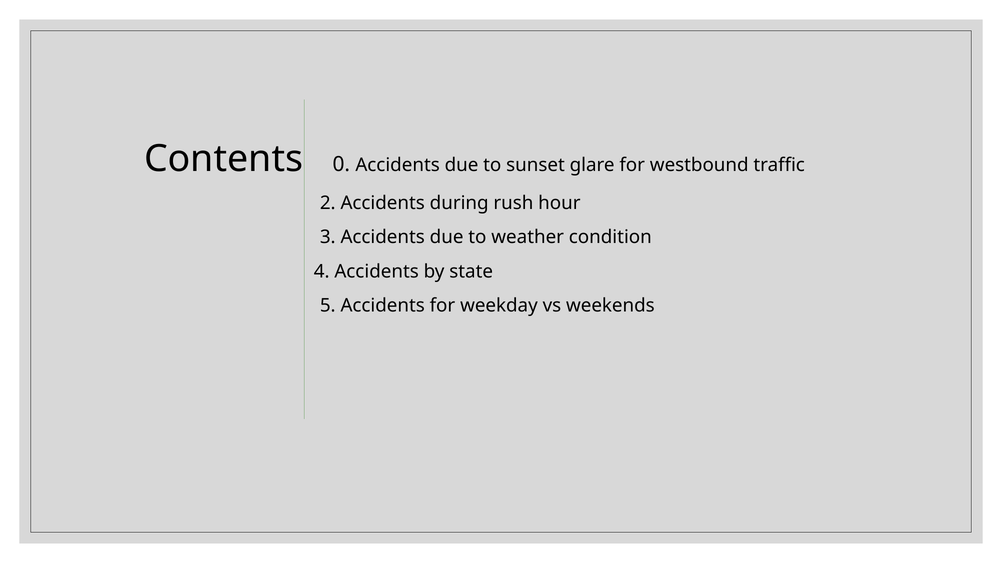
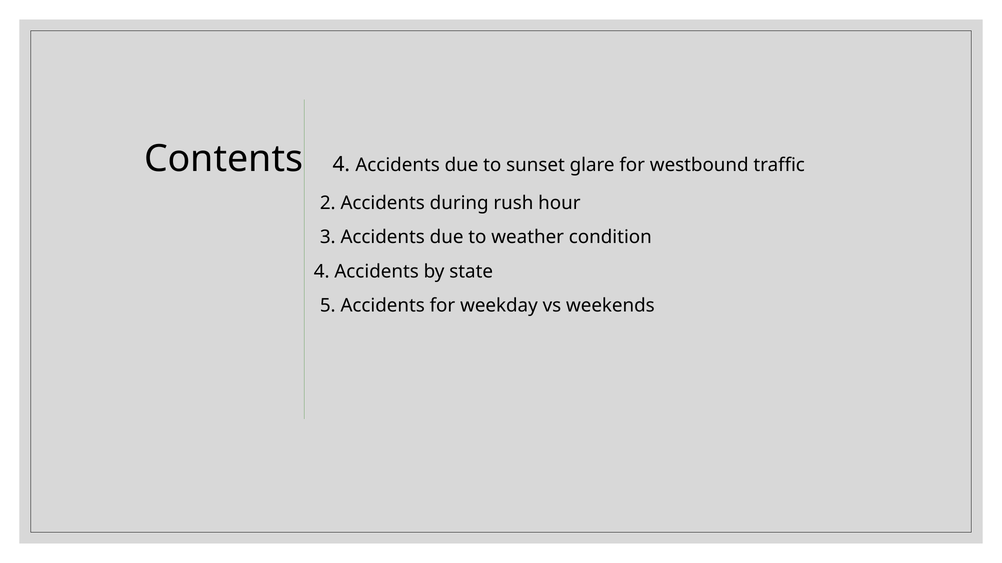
Contents 0: 0 -> 4 (341, 165)
